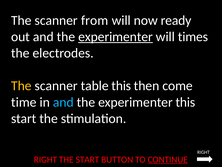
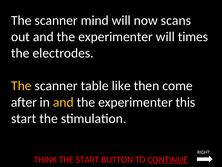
from: from -> mind (95, 20)
ready: ready -> scans (176, 20)
experimenter underline: present -> none (115, 37)
table this: this -> like (121, 86)
time: time -> after (24, 102)
and colour: light blue -> yellow (63, 102)
RIGHT: RIGHT -> THINK (45, 159)
